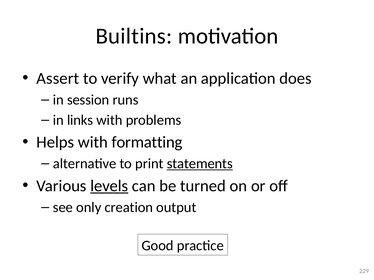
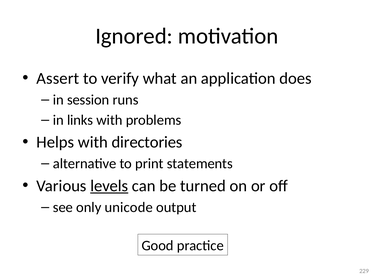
Builtins: Builtins -> Ignored (134, 36)
formatting: formatting -> directories (147, 142)
statements underline: present -> none (200, 164)
creation: creation -> unicode (129, 208)
